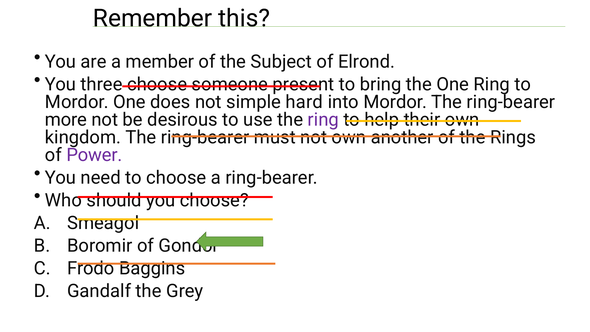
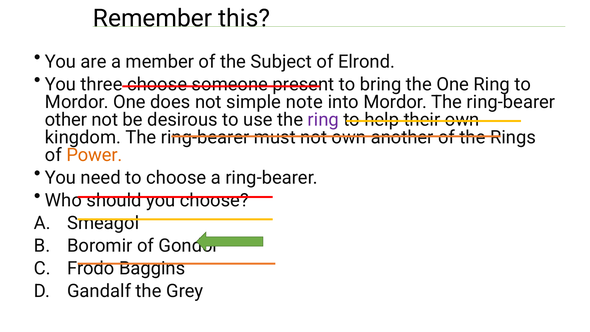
hard: hard -> note (304, 102)
more: more -> other (66, 120)
Power colour: purple -> orange (94, 155)
